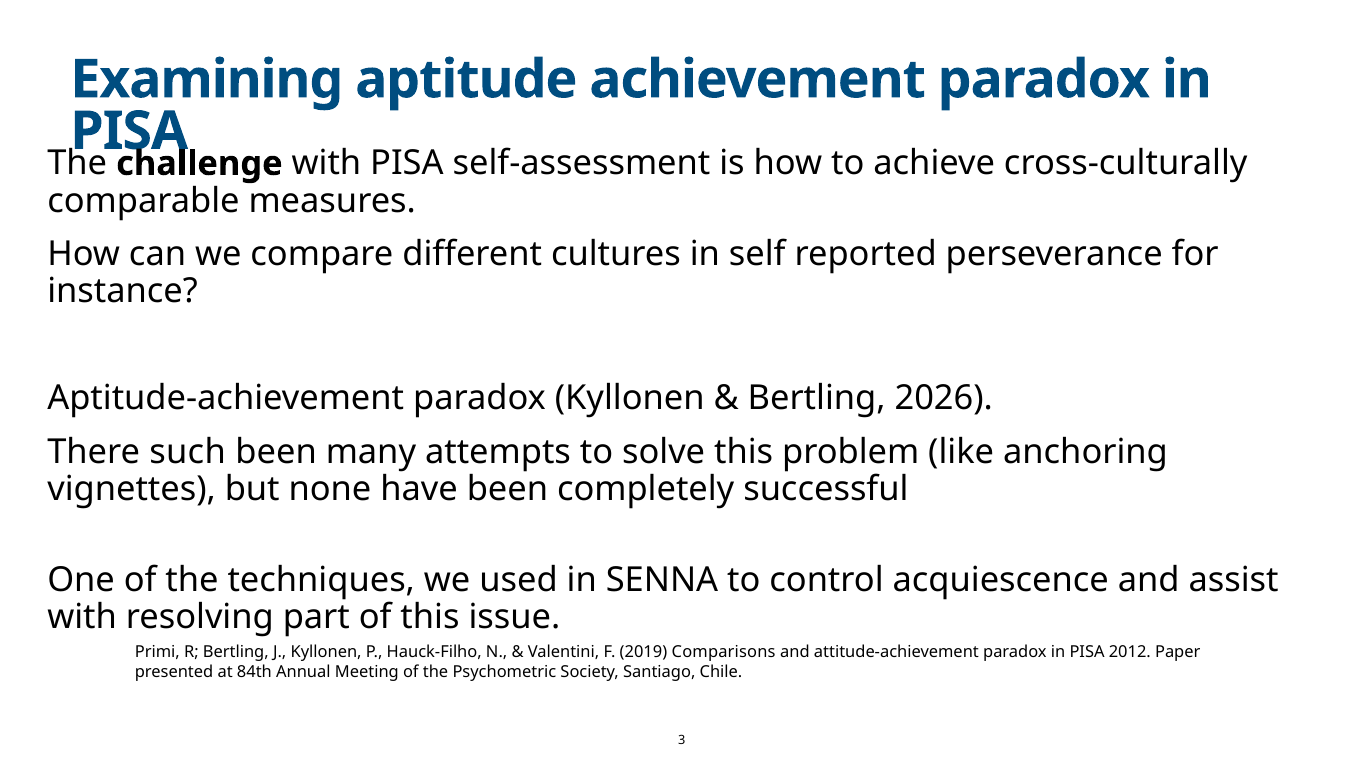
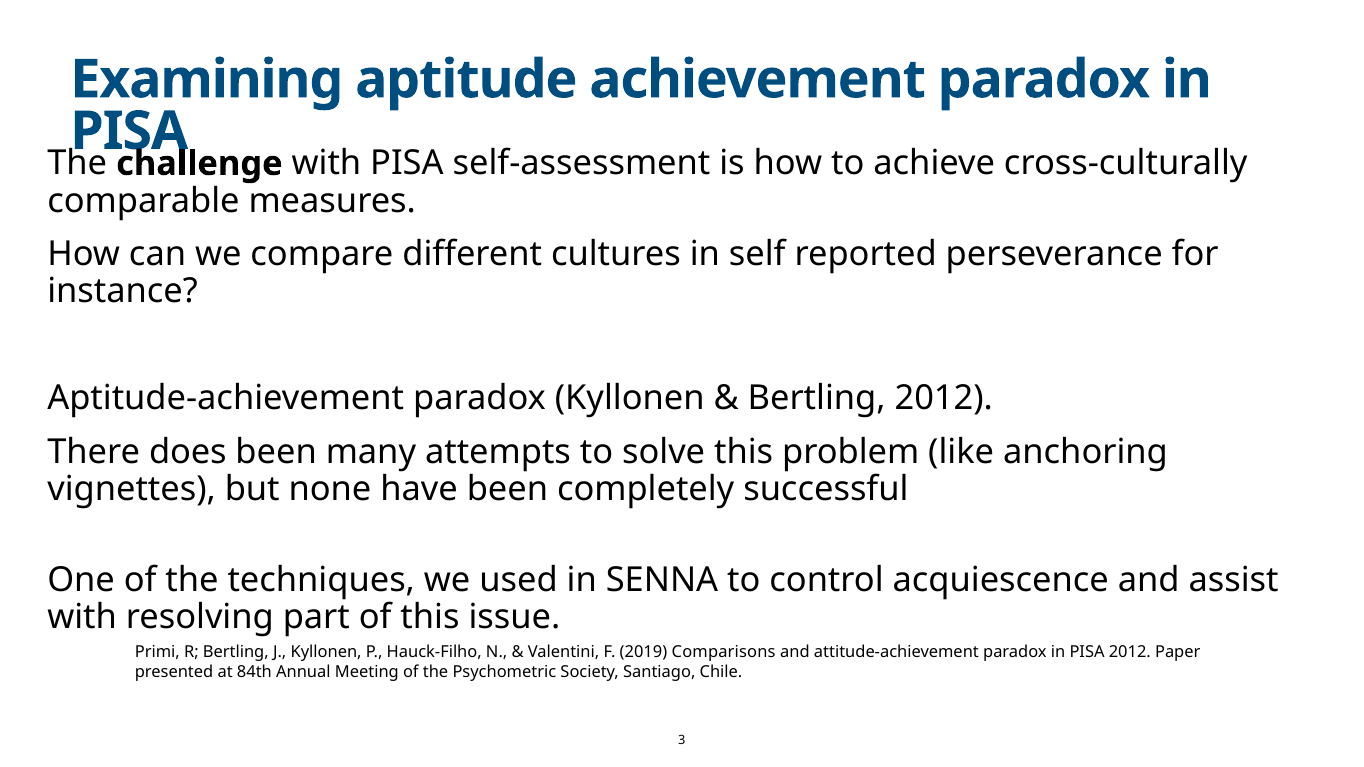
Bertling 2026: 2026 -> 2012 (944, 399)
such: such -> does (188, 452)
